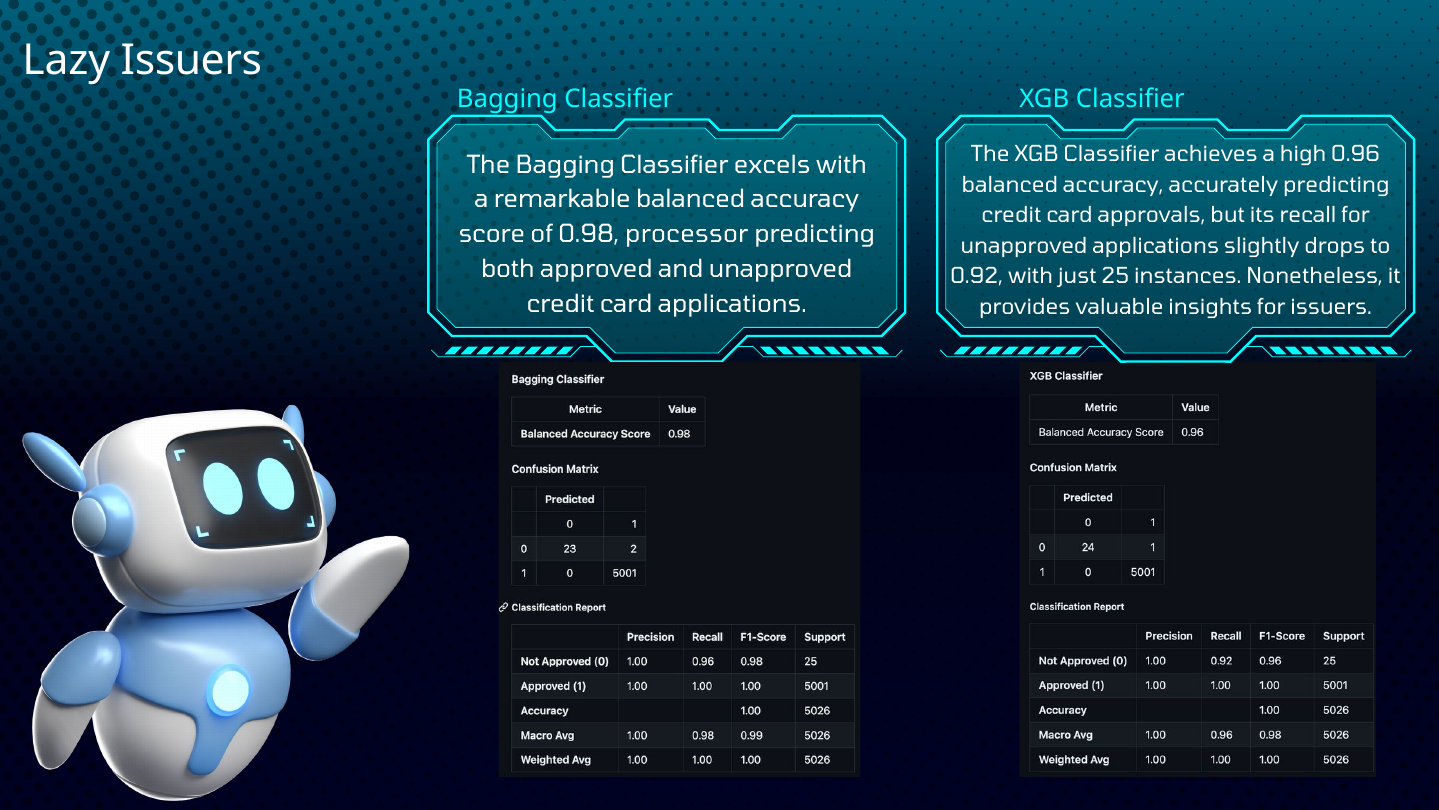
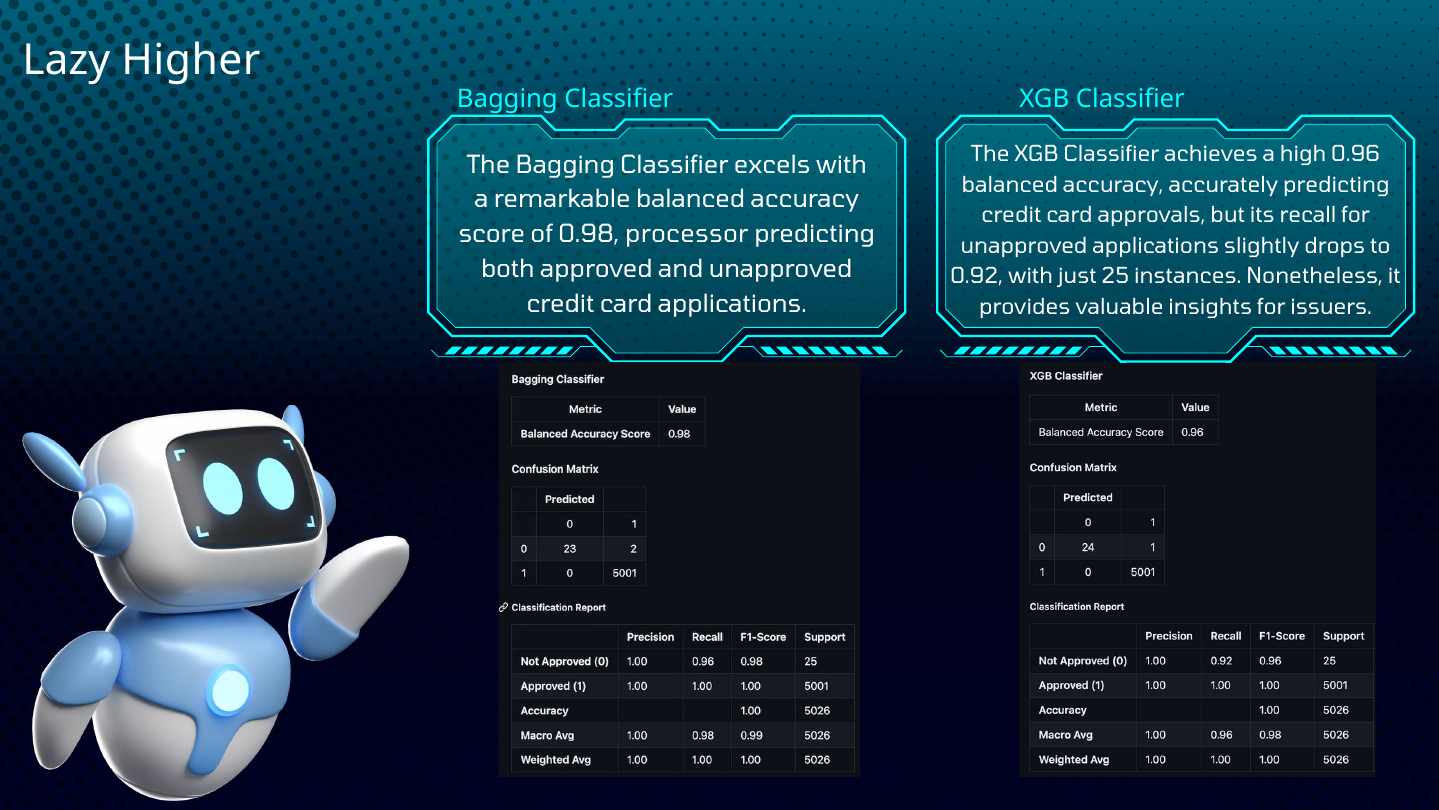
Lazy Issuers: Issuers -> Higher (191, 61)
